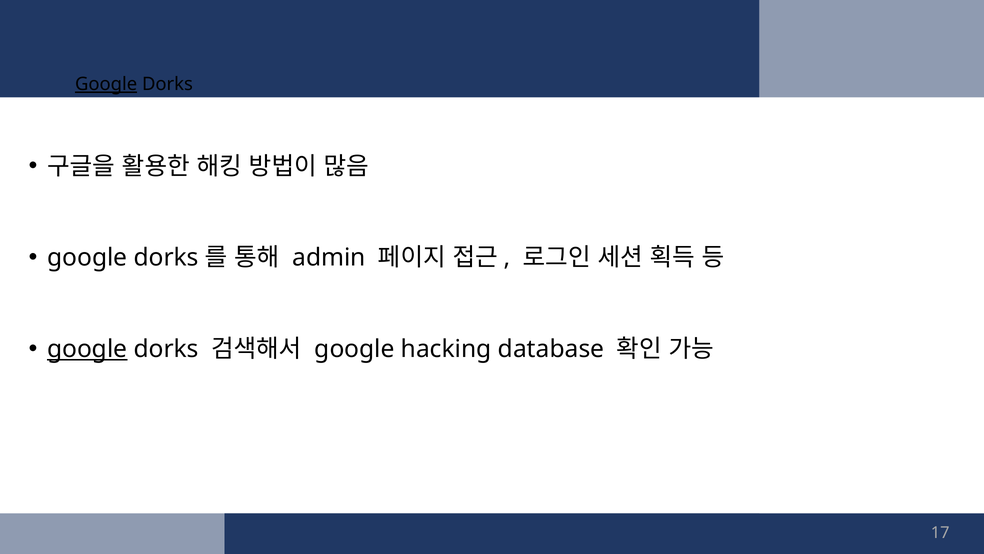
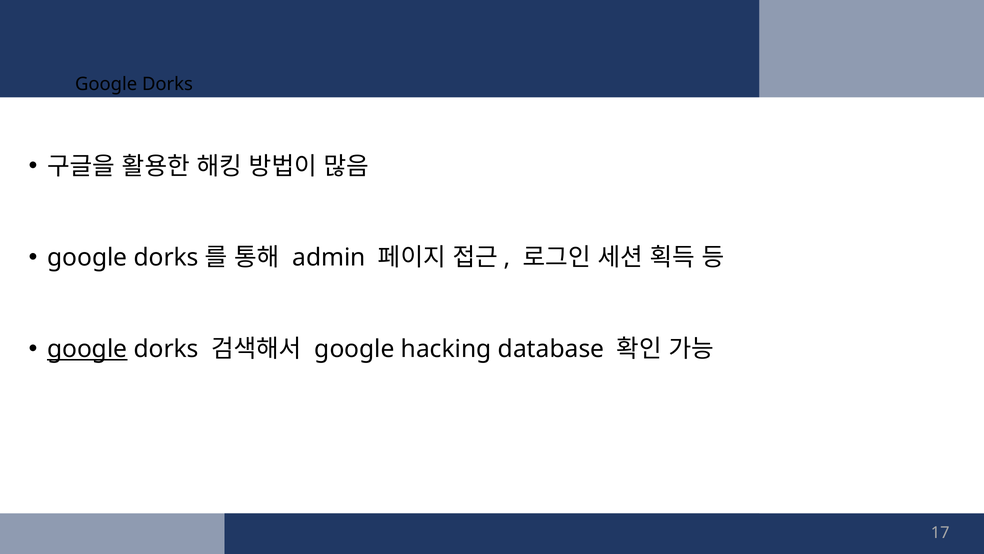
Google underline: present -> none (106, 84)
